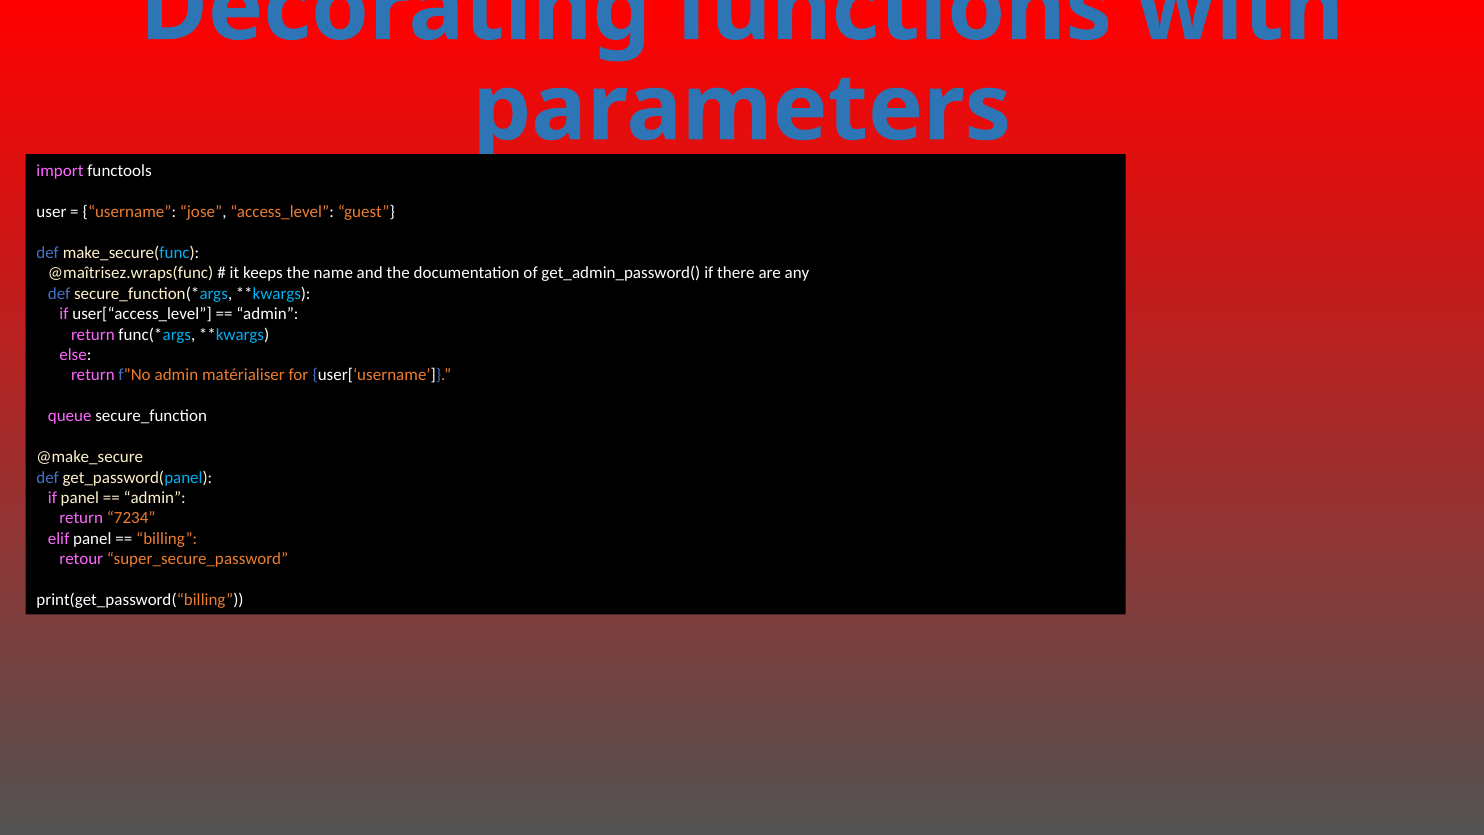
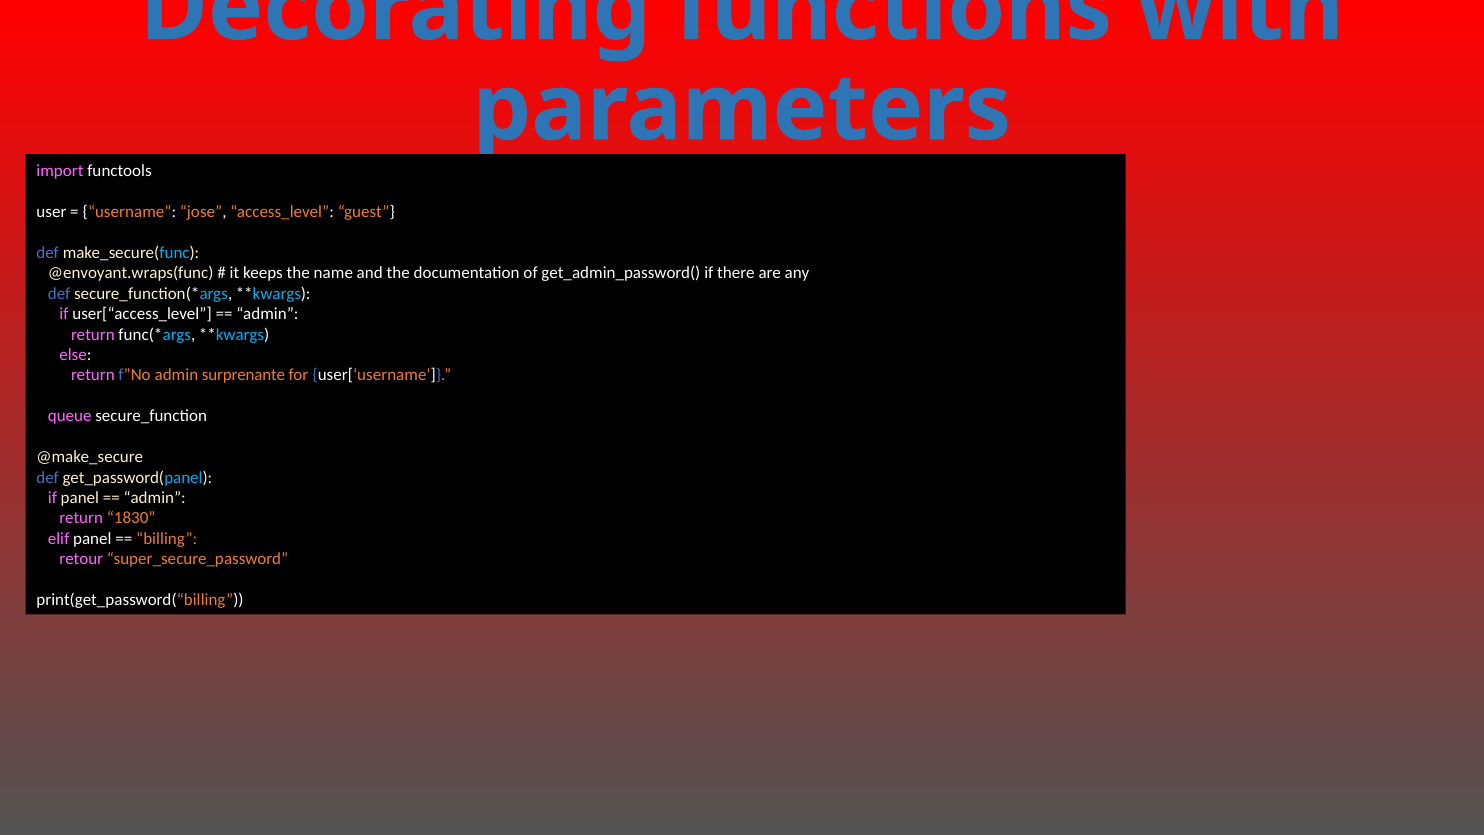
@maîtrisez.wraps(func: @maîtrisez.wraps(func -> @envoyant.wraps(func (131, 273)
matérialiser: matérialiser -> surprenante (244, 375)
7234: 7234 -> 1830 (131, 518)
